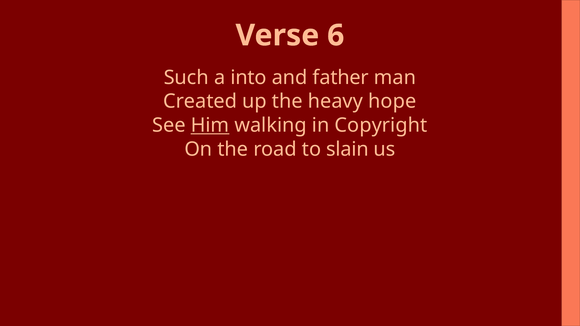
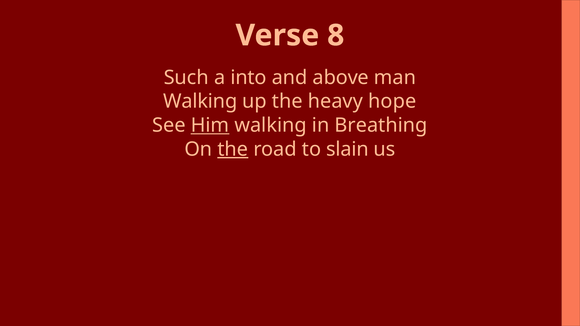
6: 6 -> 8 (336, 35)
father: father -> above (341, 77)
Created: Created -> Walking (200, 101)
Copyright: Copyright -> Breathing (381, 125)
the underline: none -> present (233, 149)
